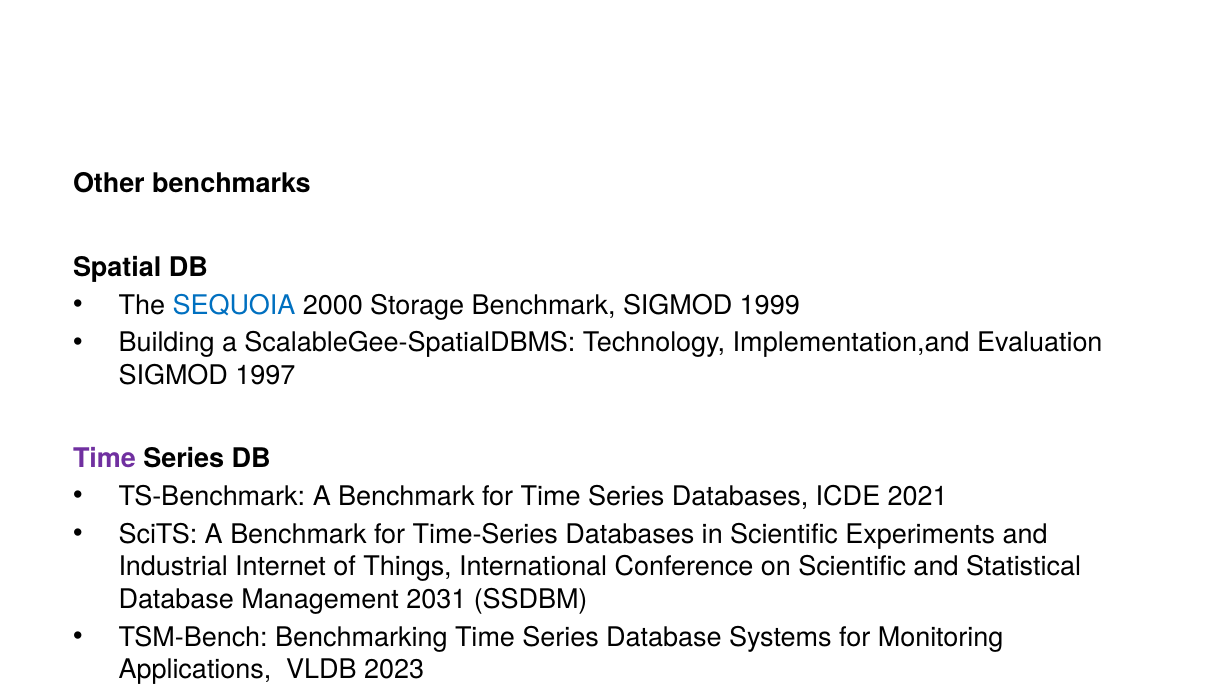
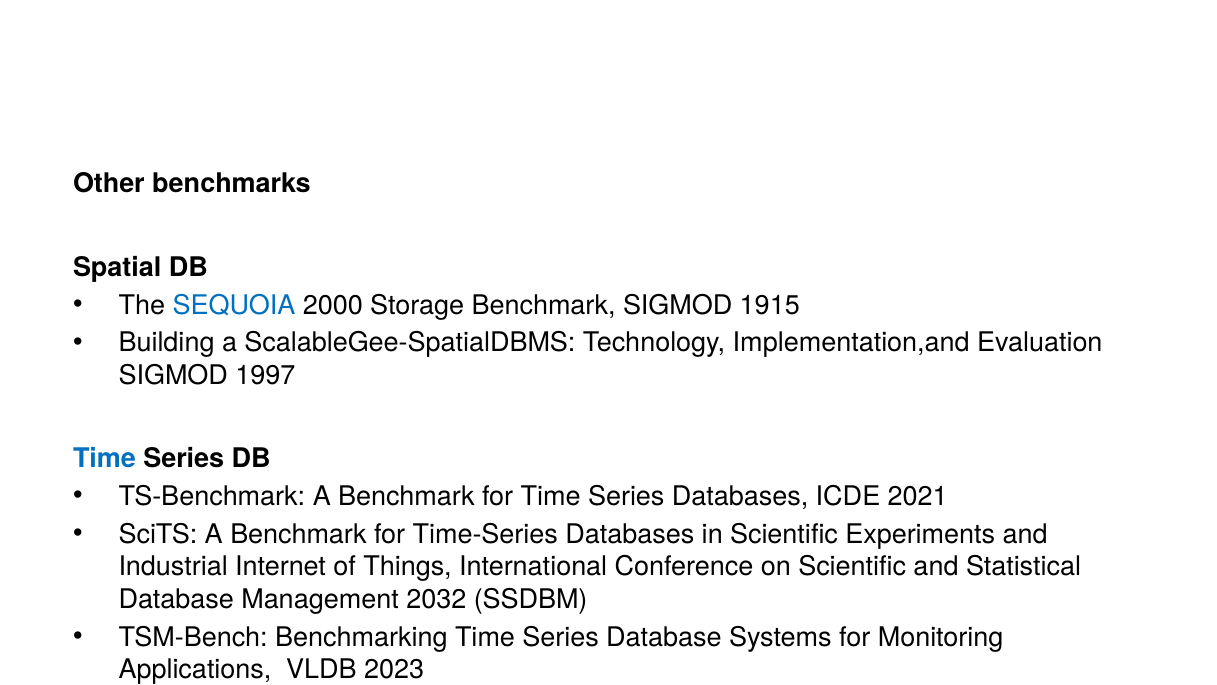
1999: 1999 -> 1915 (770, 305)
Time colour: purple -> blue (104, 458)
2031: 2031 -> 2032 (436, 599)
